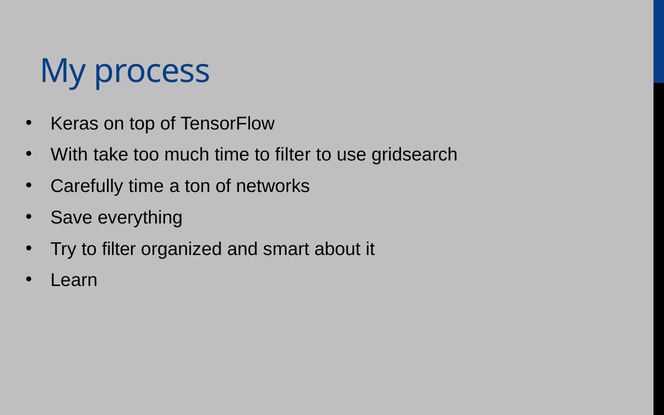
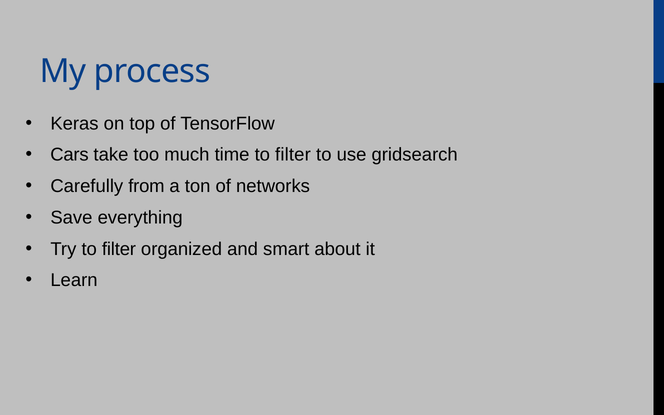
With: With -> Cars (69, 155)
Carefully time: time -> from (146, 186)
